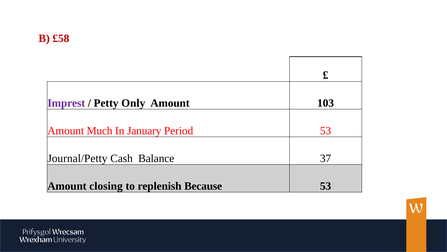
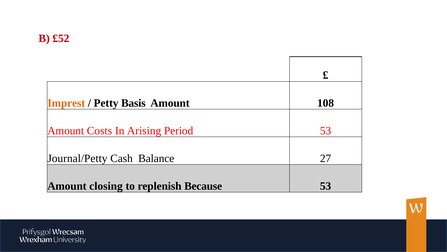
£58: £58 -> £52 (61, 38)
Imprest colour: purple -> orange (66, 103)
Only: Only -> Basis (133, 103)
103: 103 -> 108 (326, 103)
Much: Much -> Costs (99, 130)
January: January -> Arising (144, 130)
37: 37 -> 27 (326, 158)
